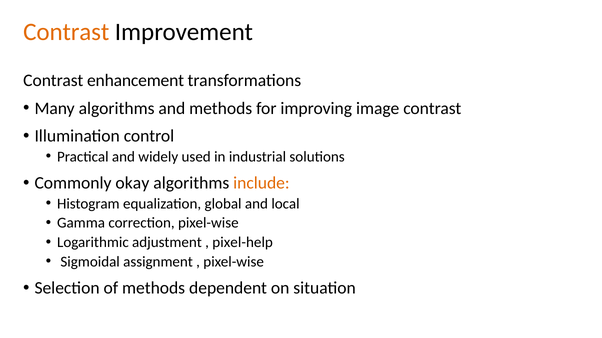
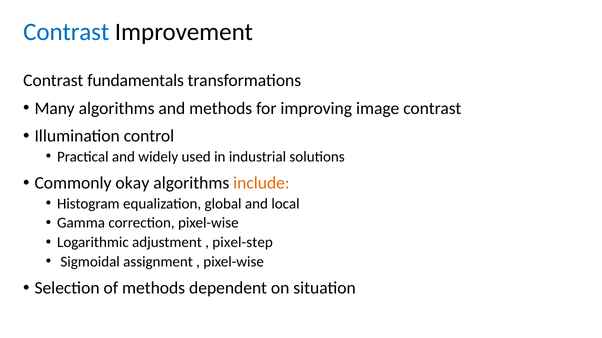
Contrast colour: orange -> blue (66, 32)
enhancement: enhancement -> fundamentals (136, 81)
pixel-help: pixel-help -> pixel-step (243, 243)
